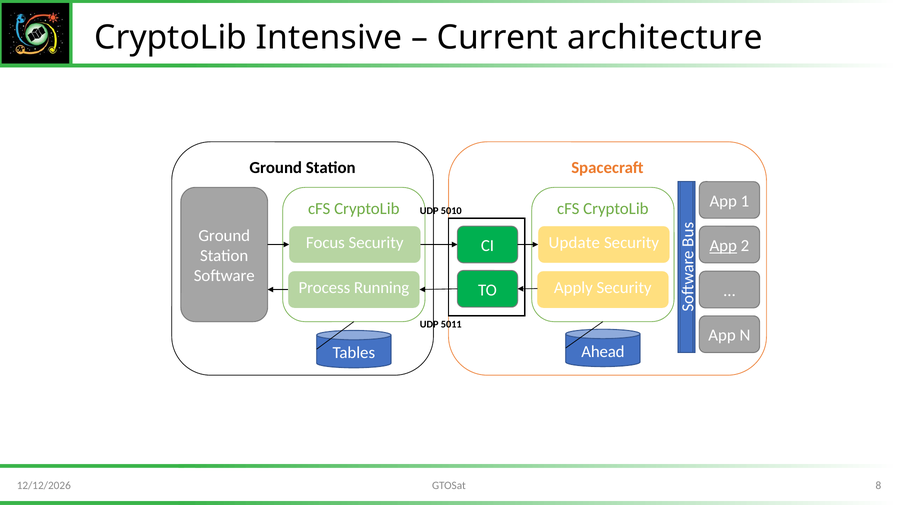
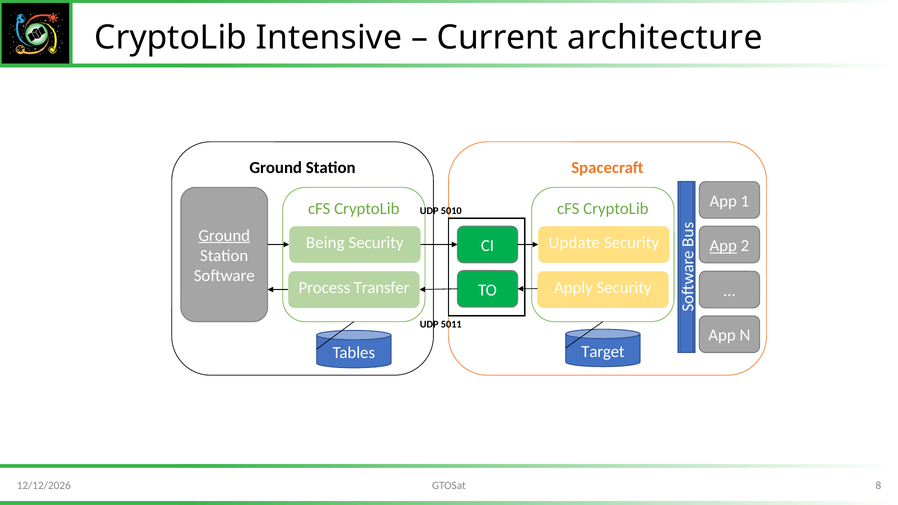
Ground underline: none -> present (224, 236)
Focus: Focus -> Being (325, 243)
Running: Running -> Transfer (382, 288)
Ahead: Ahead -> Target (603, 352)
